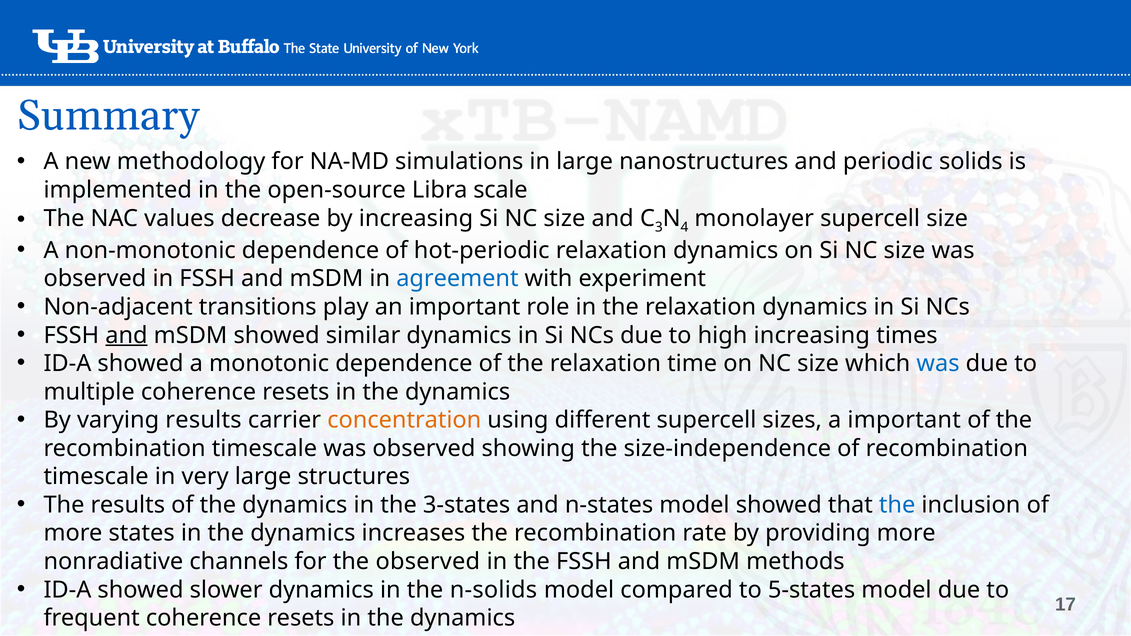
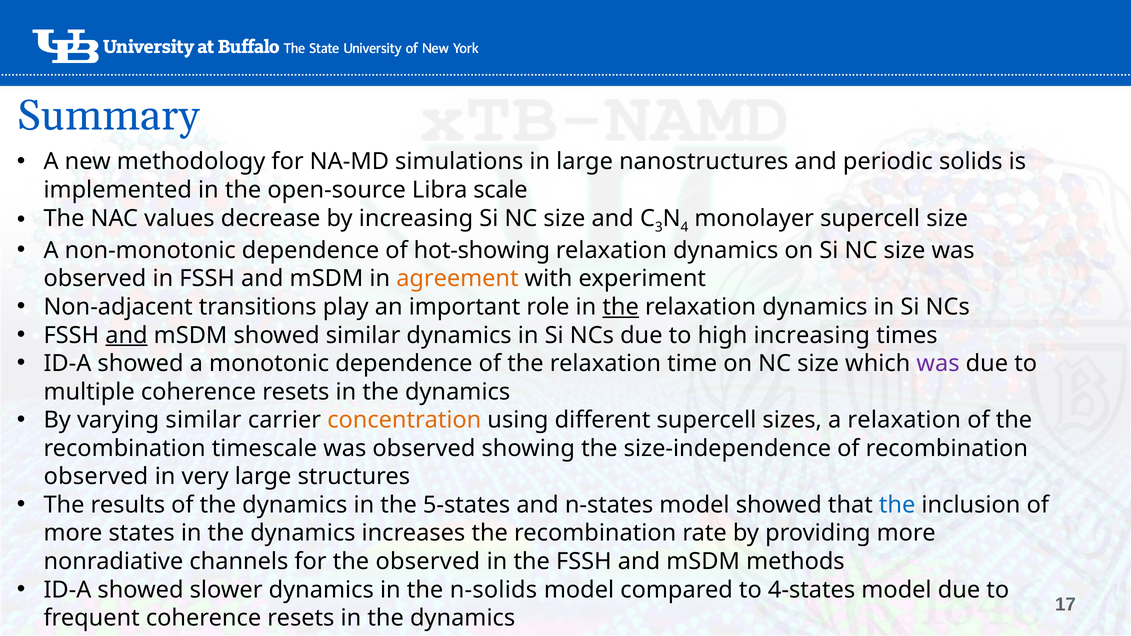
hot-periodic: hot-periodic -> hot-showing (482, 250)
agreement colour: blue -> orange (457, 279)
the underline: none -> present (621, 307)
was colour: blue -> purple (938, 364)
varying results: results -> similar (203, 420)
a important: important -> relaxation (904, 420)
timescale: timescale -> observed (96, 477)
3-states: 3-states -> 5-states (467, 505)
5-states: 5-states -> 4-states (812, 590)
